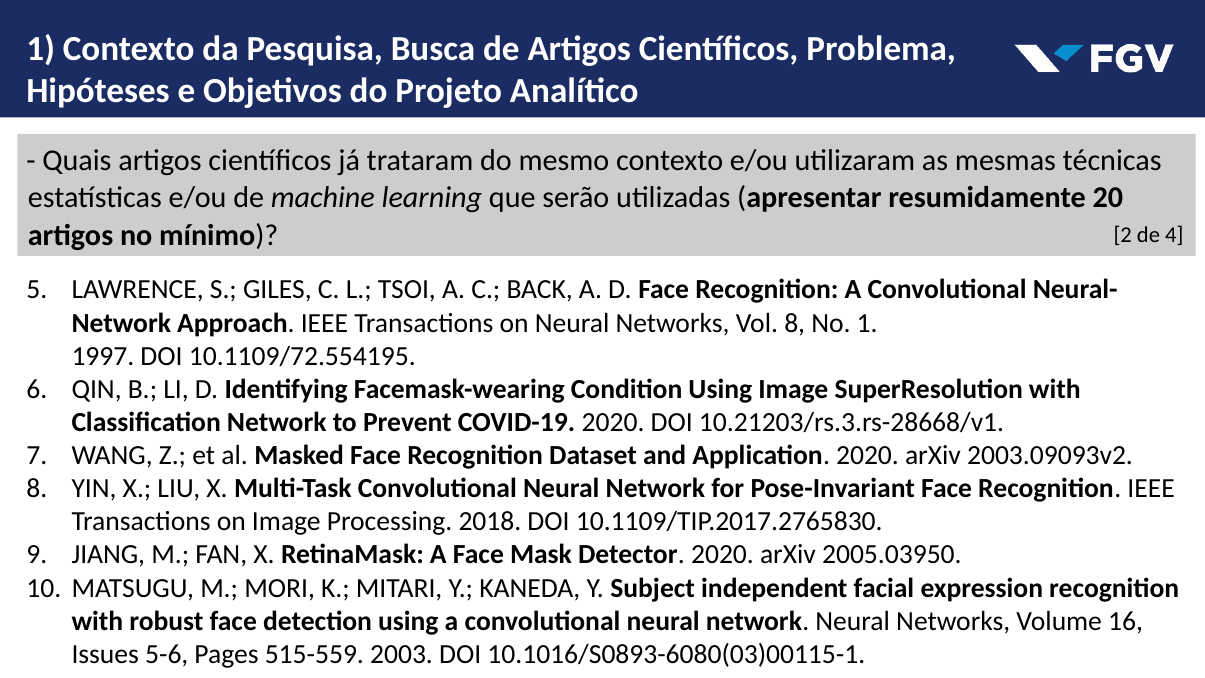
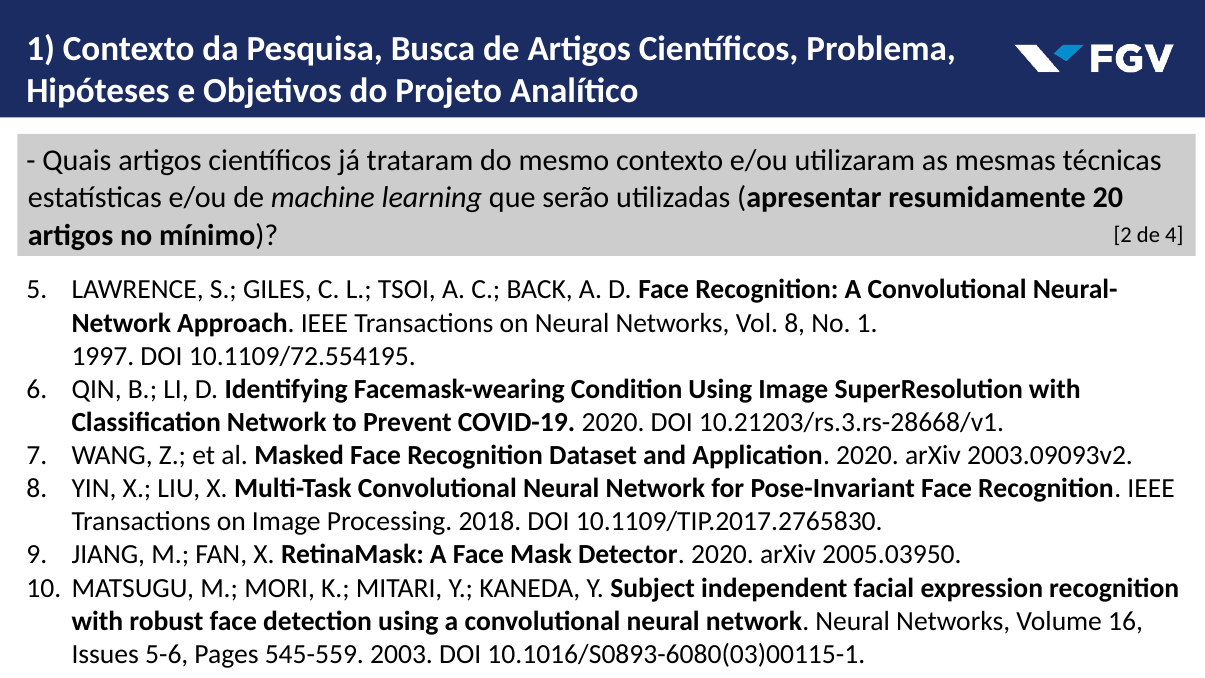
515-559: 515-559 -> 545-559 (314, 654)
